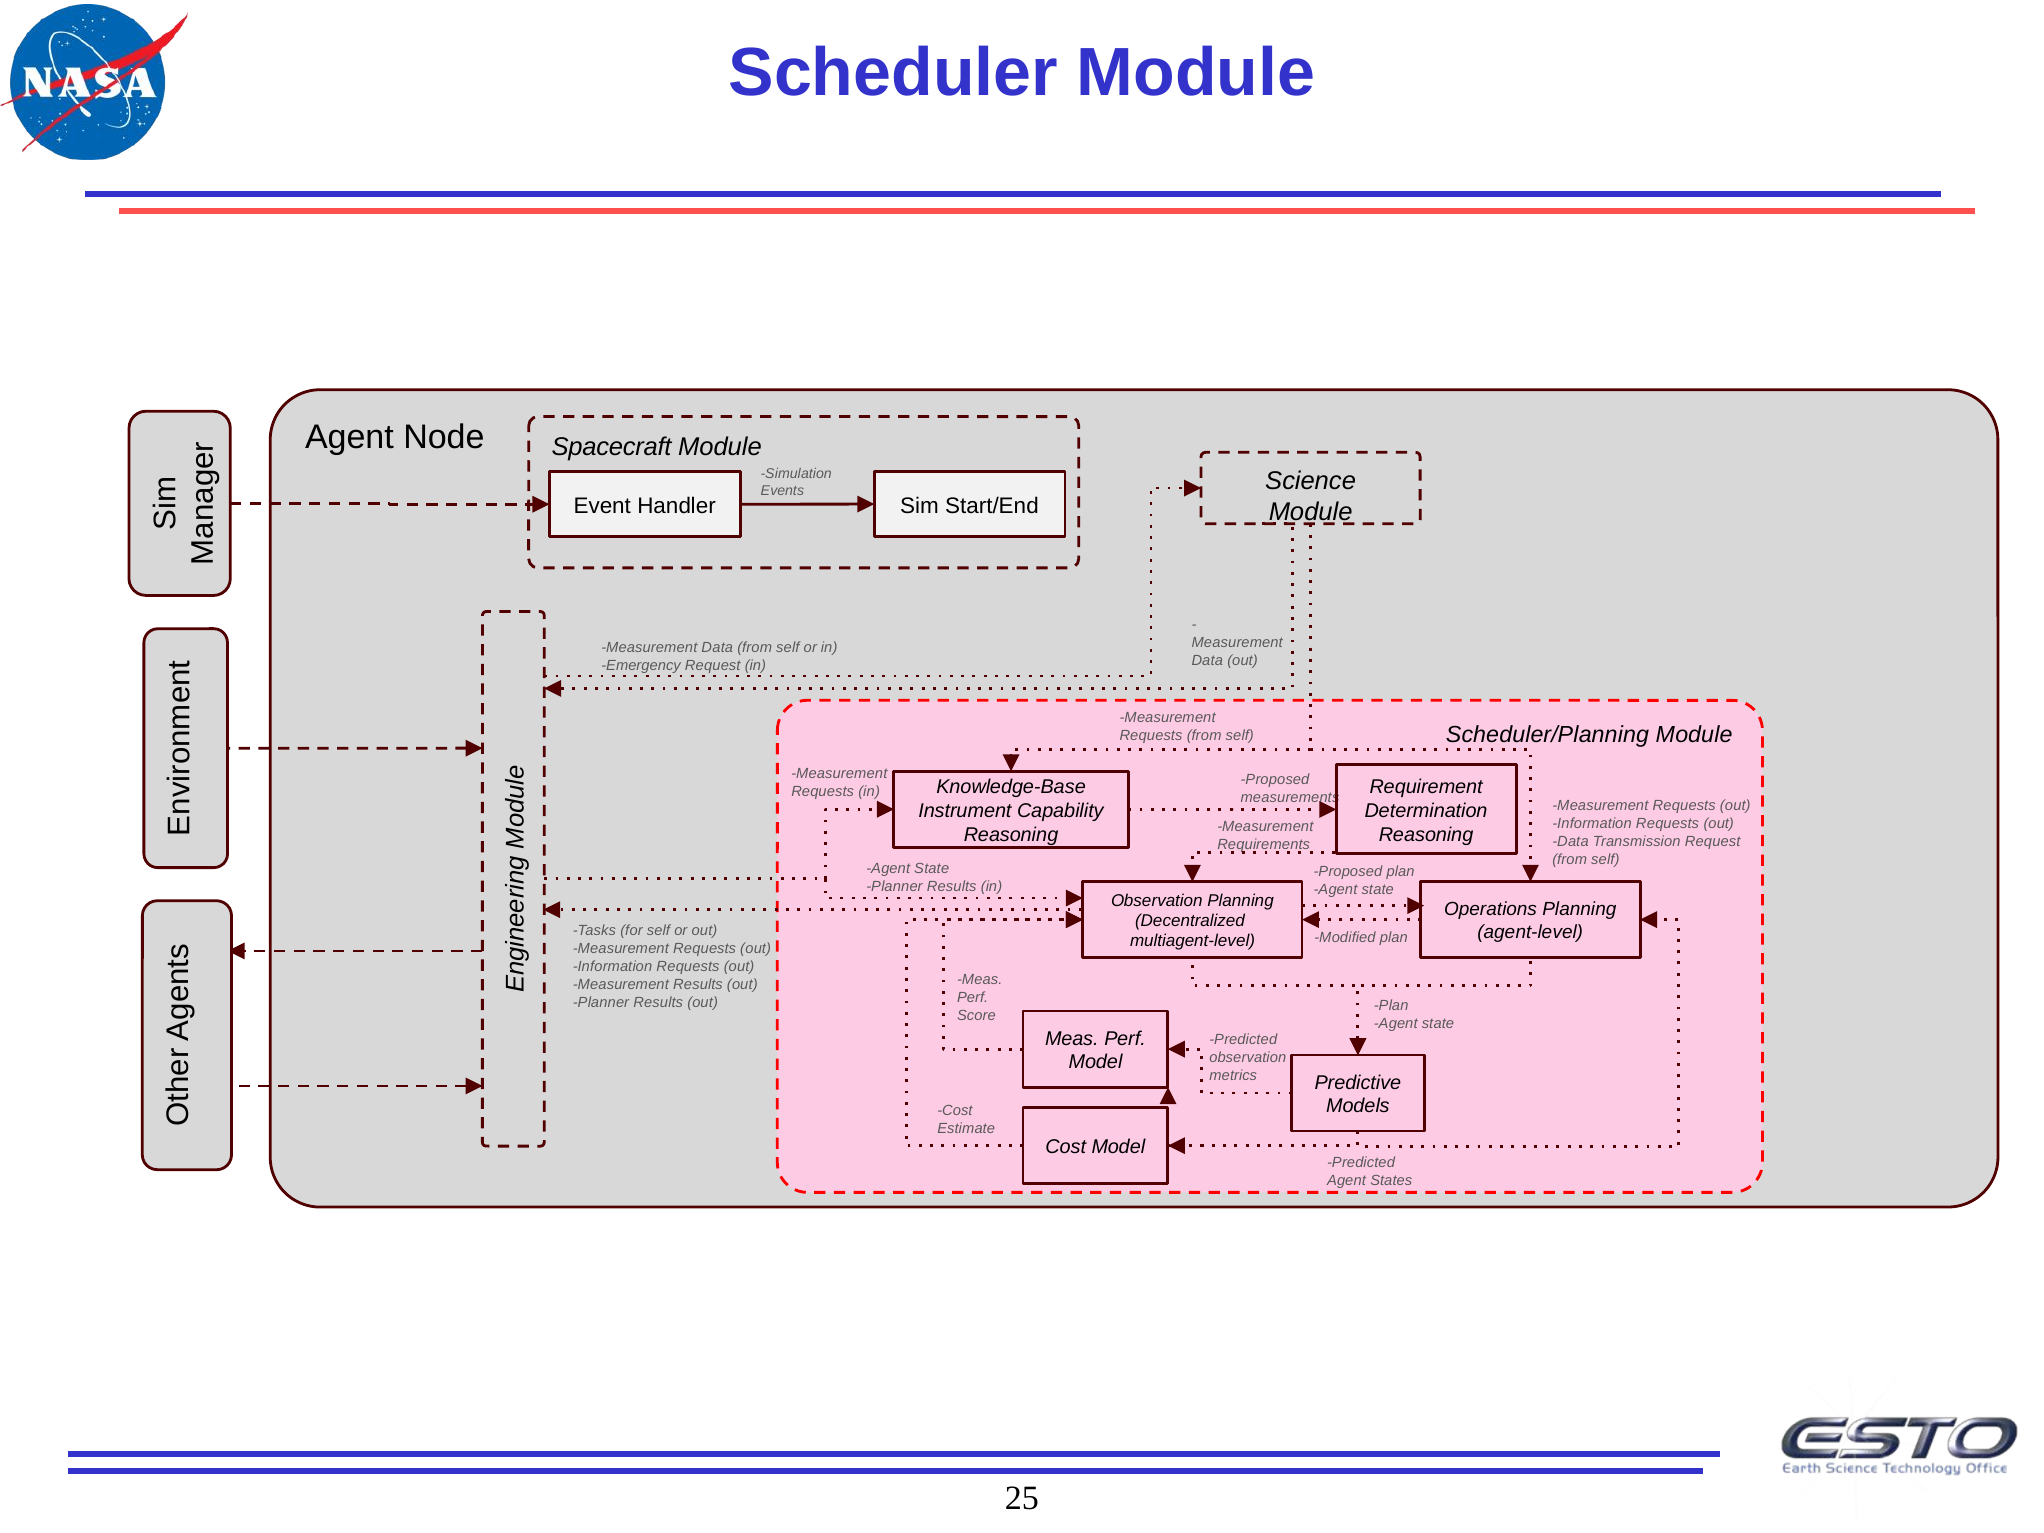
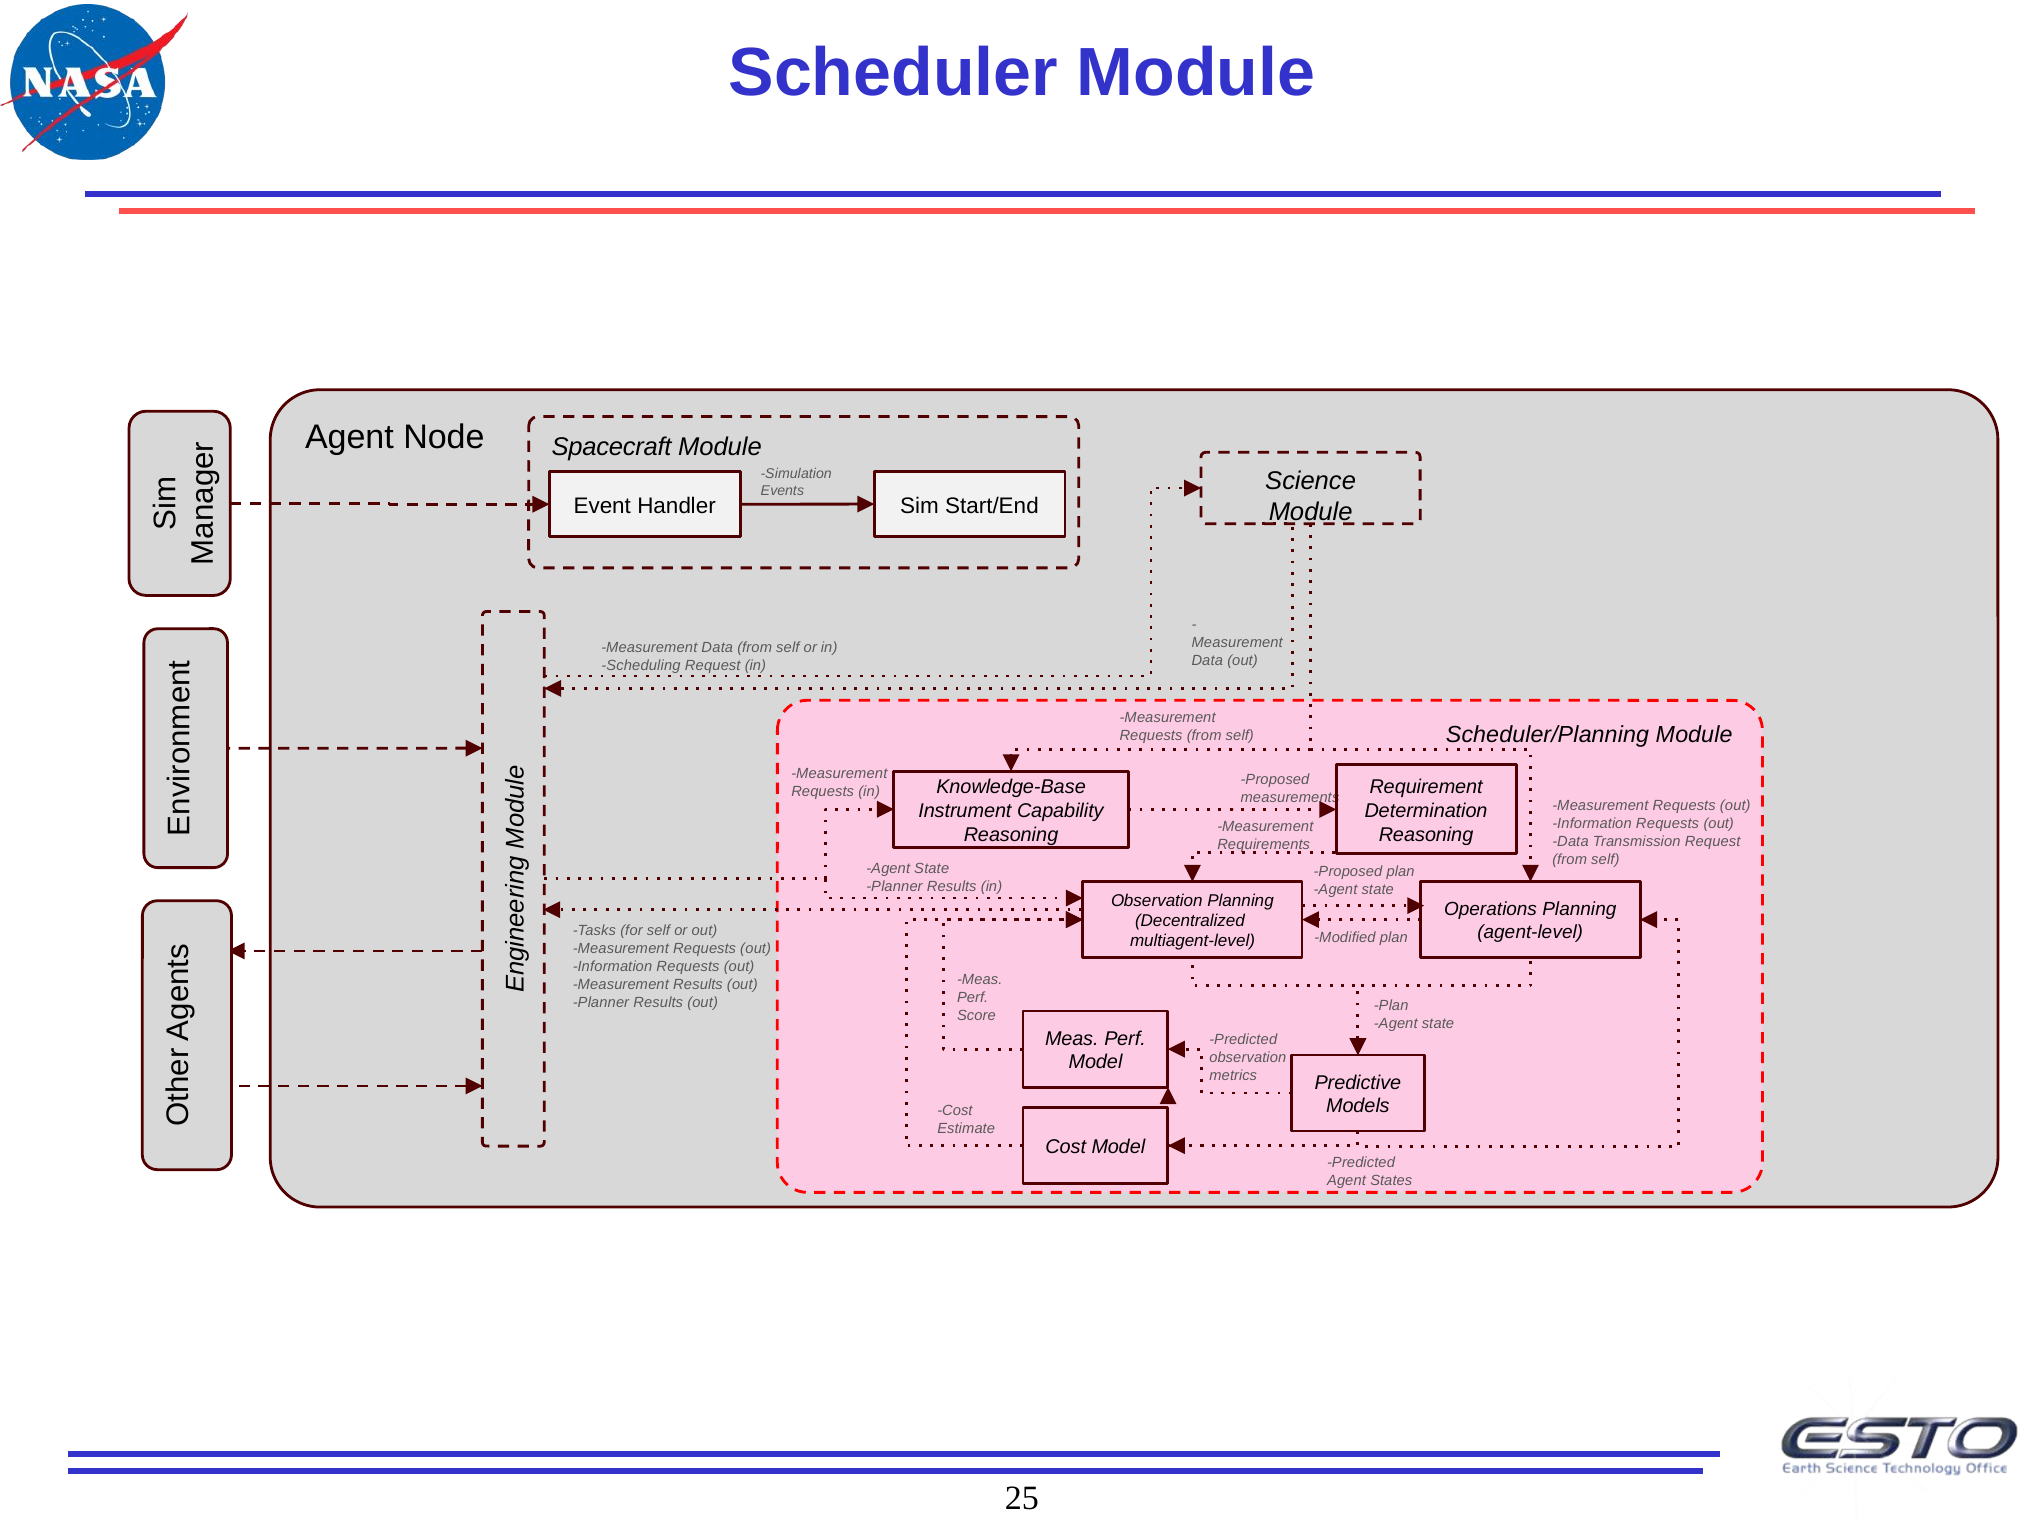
Emergency: Emergency -> Scheduling (641, 666)
